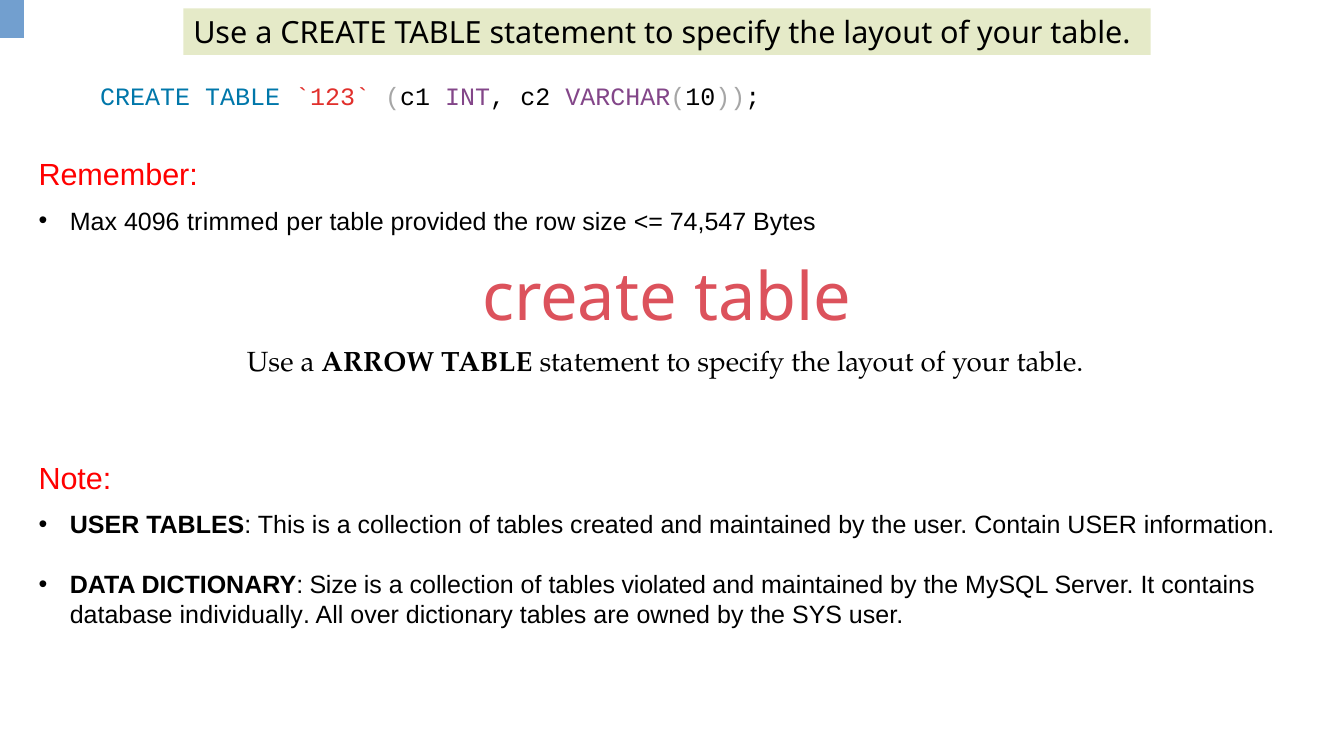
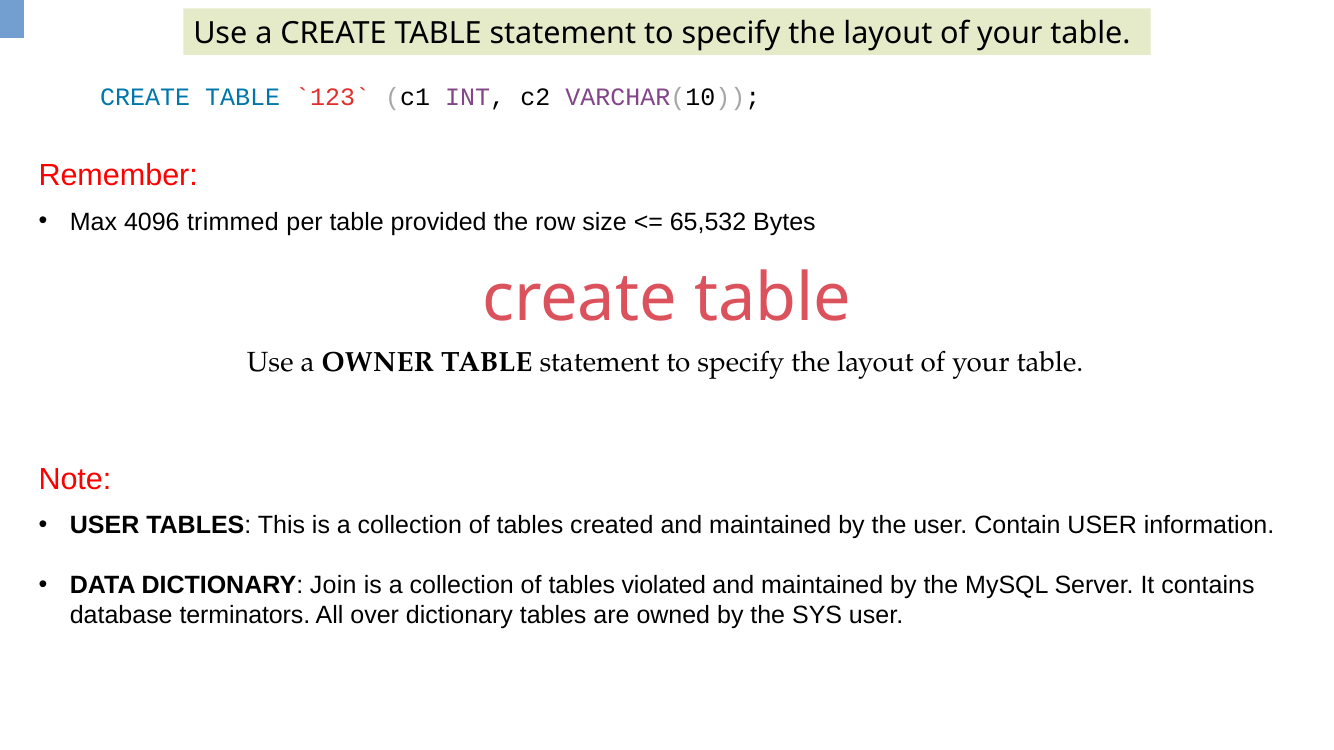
74,547: 74,547 -> 65,532 (708, 222)
ARROW: ARROW -> OWNER (378, 362)
DICTIONARY Size: Size -> Join (333, 586)
individually: individually -> terminators (245, 616)
